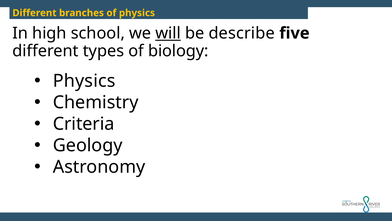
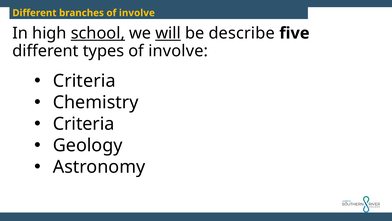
branches of physics: physics -> involve (137, 13)
school underline: none -> present (98, 33)
types of biology: biology -> involve (178, 51)
Physics: Physics -> Criteria (84, 81)
